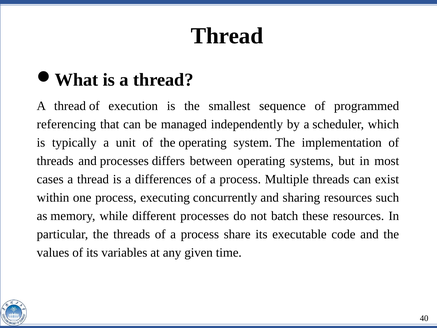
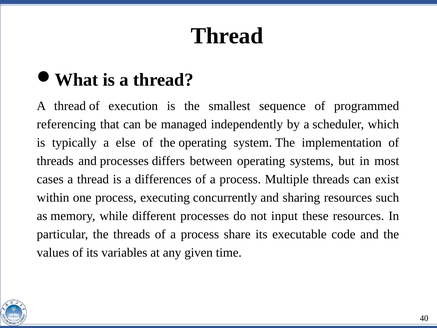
unit: unit -> else (126, 142)
batch: batch -> input (284, 216)
